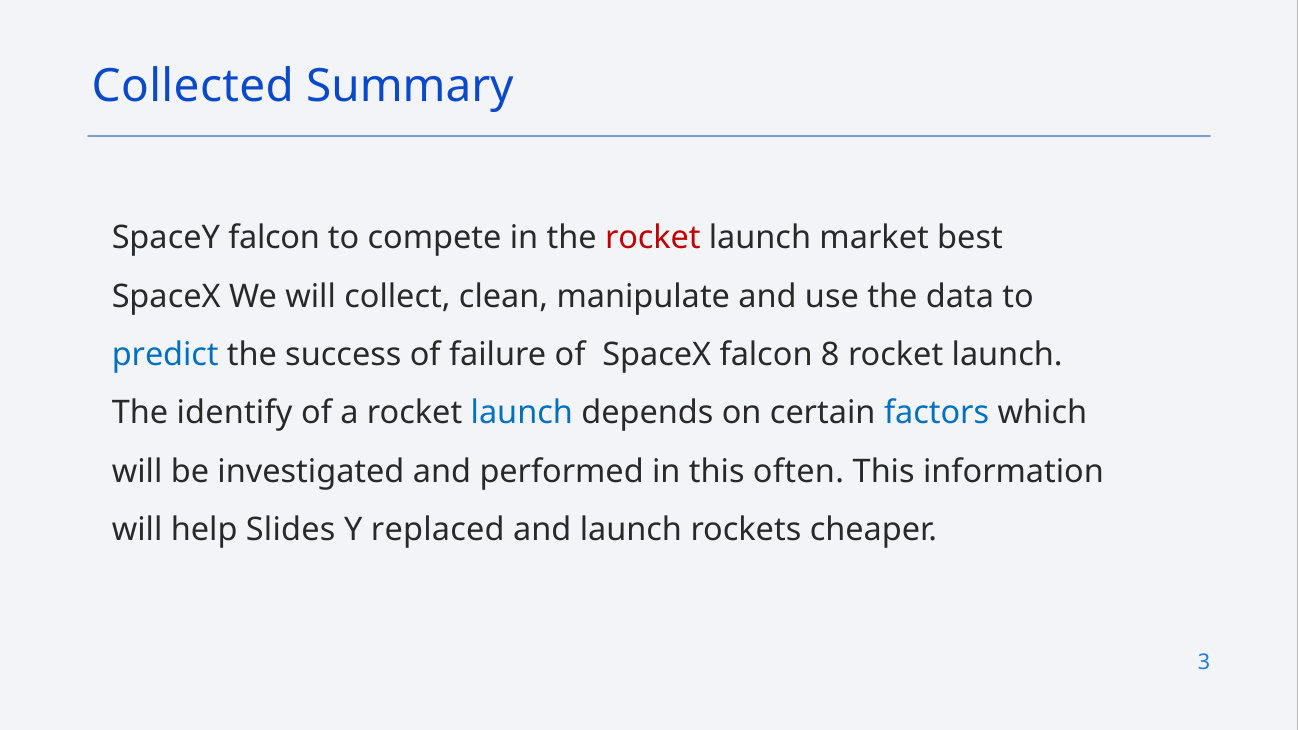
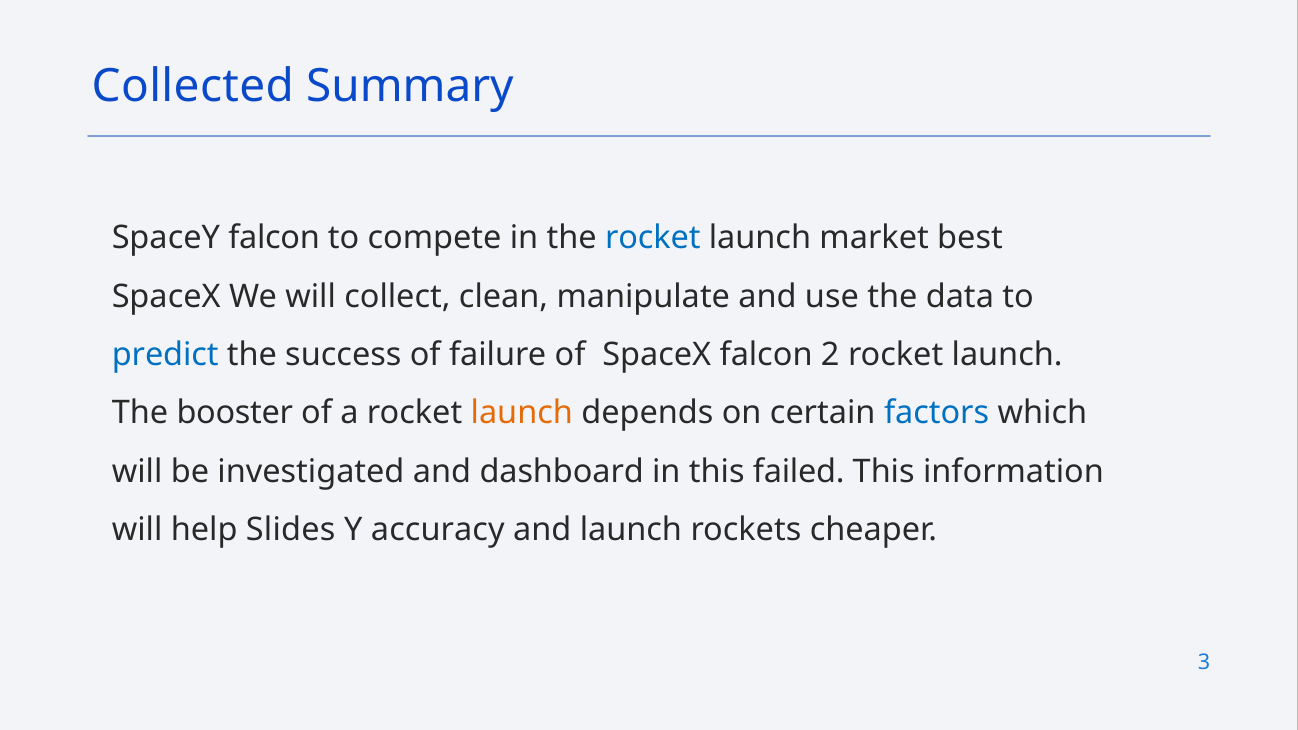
rocket colour: red -> blue (653, 238)
8: 8 -> 2 (830, 355)
identify: identify -> booster (235, 413)
launch colour: blue -> orange (522, 413)
performed: performed -> dashboard (562, 472)
often: often -> failed (799, 472)
replaced: replaced -> accuracy (438, 530)
